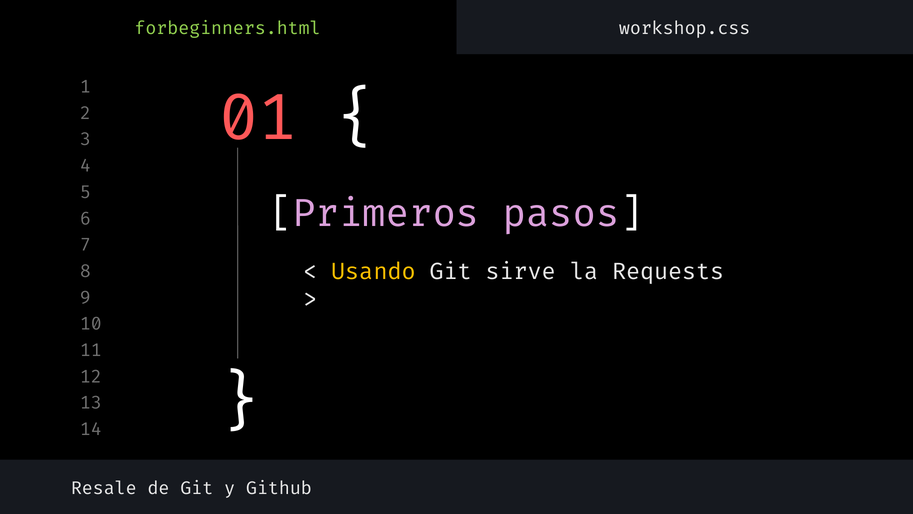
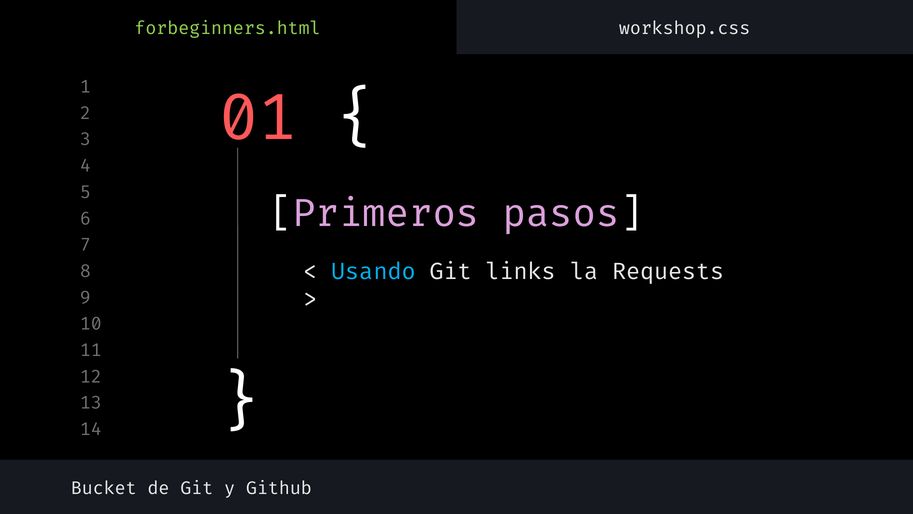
Usando colour: yellow -> light blue (374, 271)
sirve: sirve -> links (521, 271)
Resale: Resale -> Bucket (104, 488)
